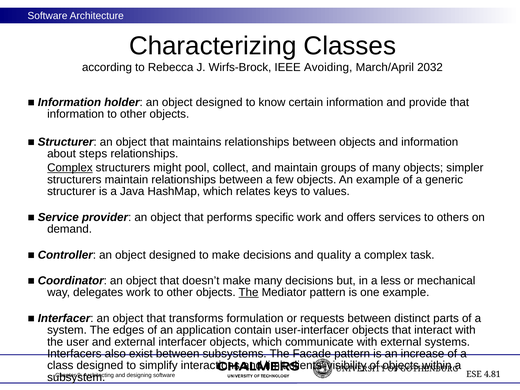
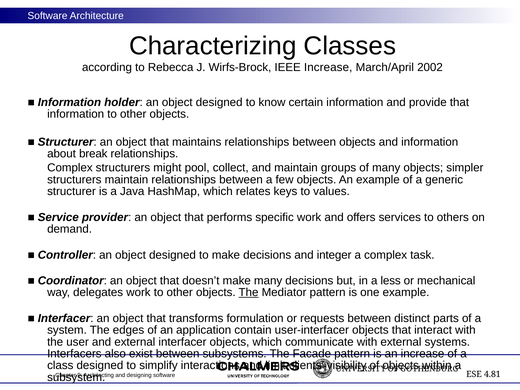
IEEE Avoiding: Avoiding -> Increase (328, 67)
2032: 2032 -> 2002 (430, 67)
steps: steps -> break (93, 154)
Complex underline: present -> none (70, 168)
quality: quality -> integer (334, 255)
